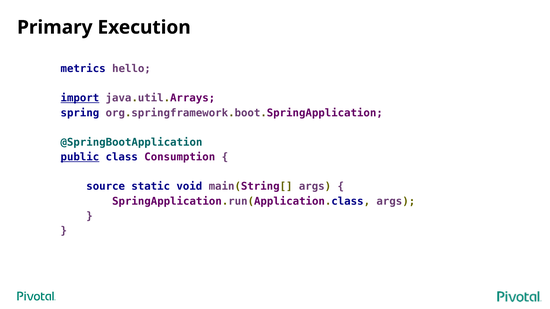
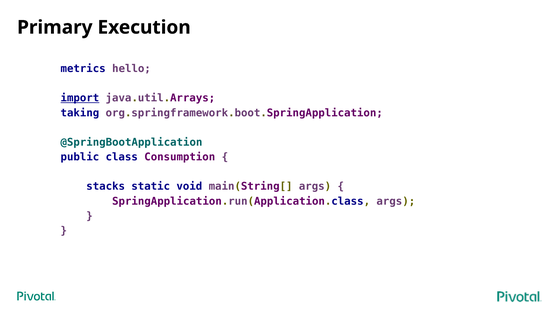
spring: spring -> taking (80, 113)
public underline: present -> none (80, 157)
source: source -> stacks (106, 187)
